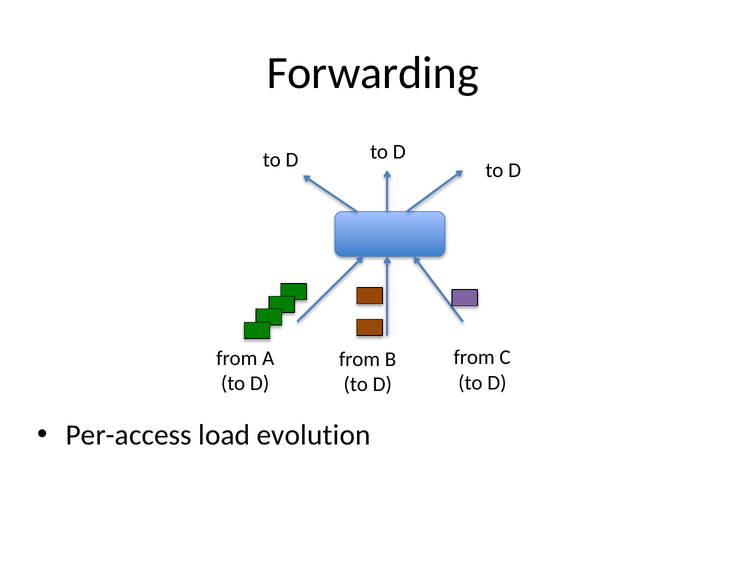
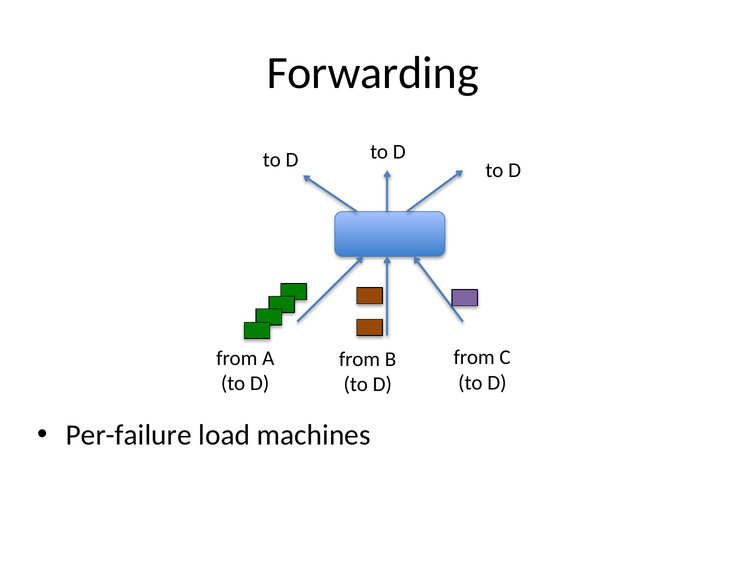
Per-access: Per-access -> Per-failure (129, 435)
evolution: evolution -> machines (314, 435)
